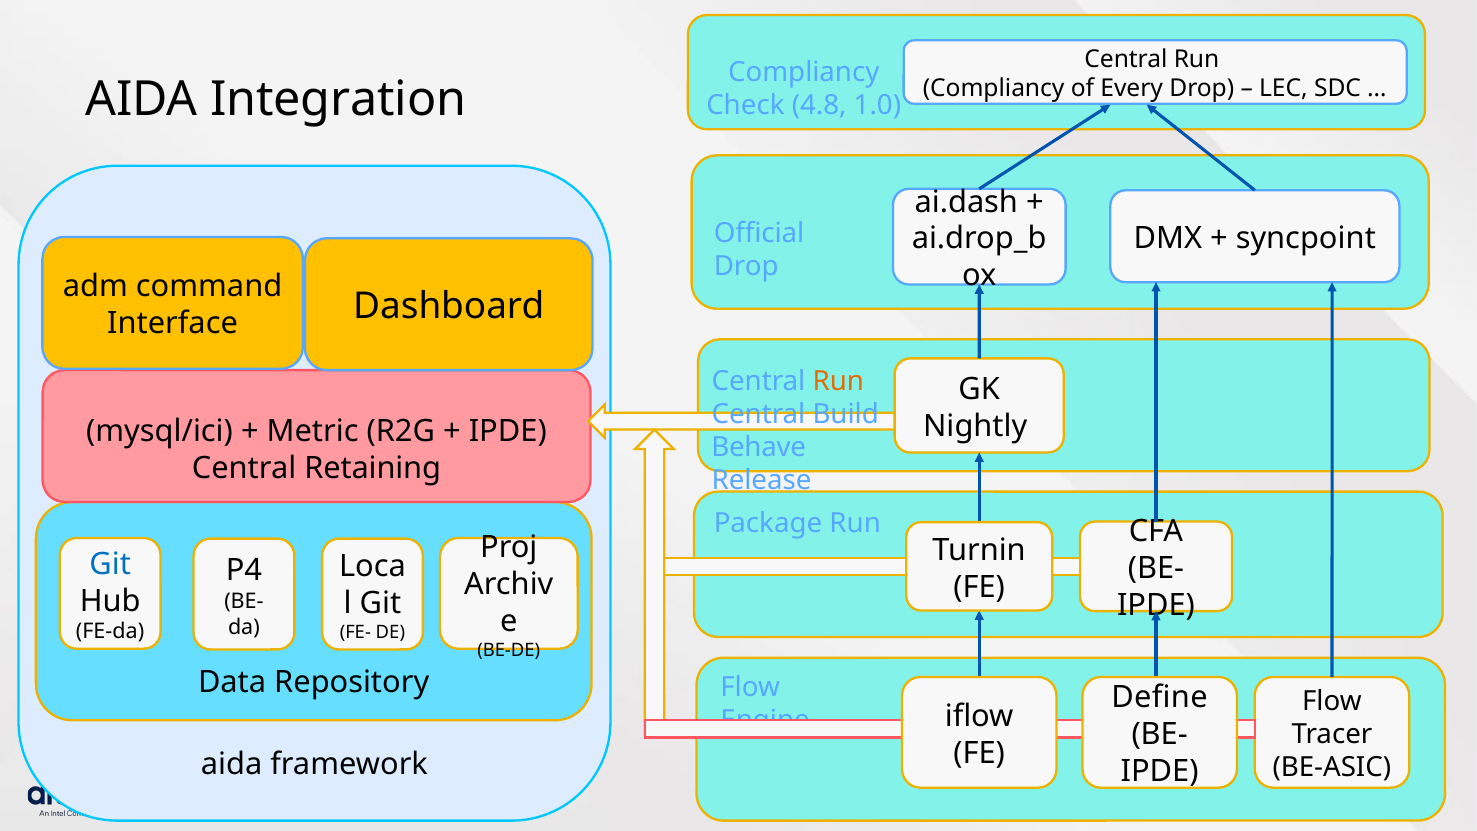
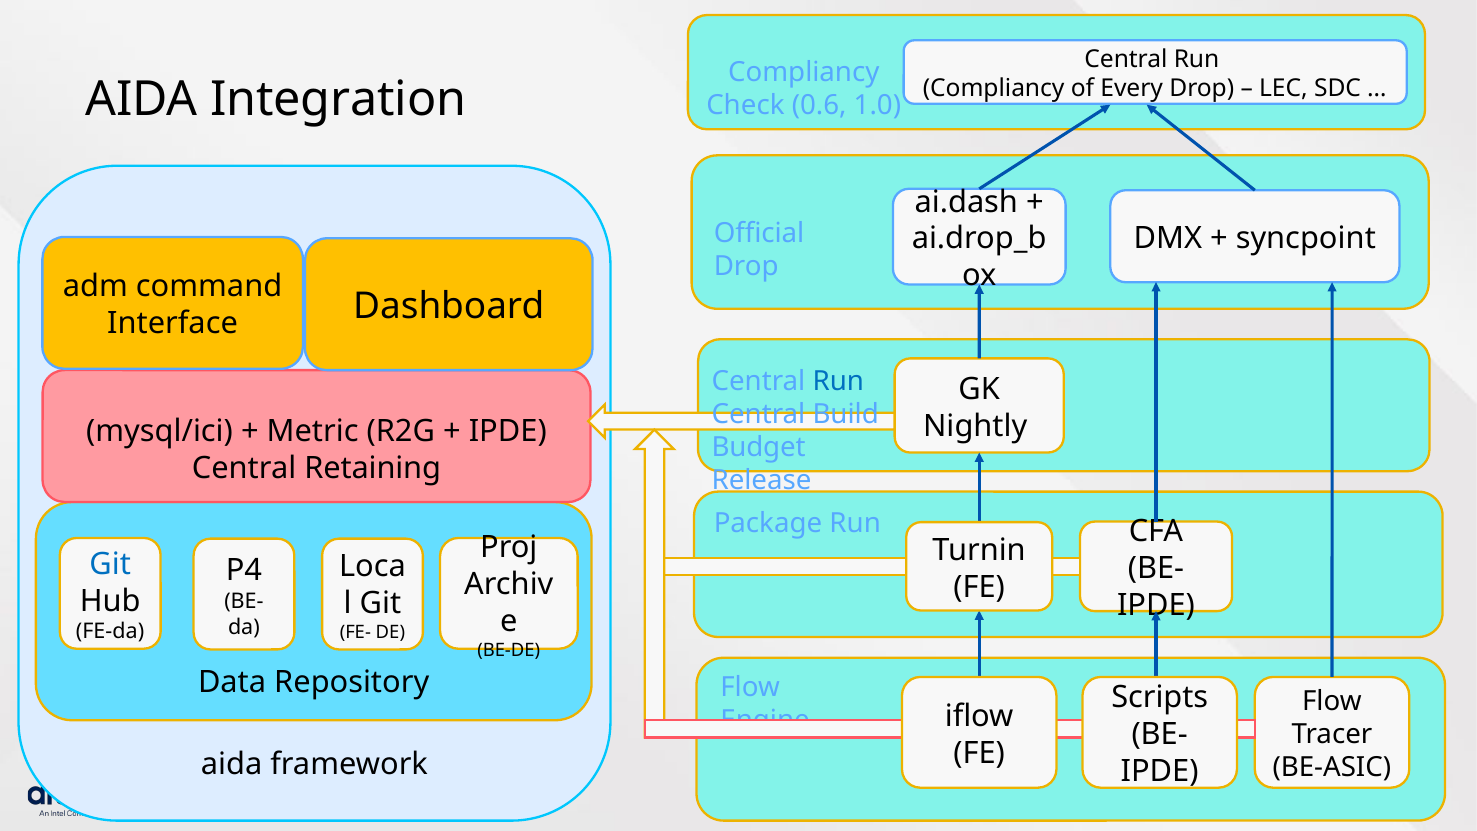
4.8: 4.8 -> 0.6 (819, 106)
Run colour: orange -> blue (838, 381)
Behave: Behave -> Budget (759, 447)
Define: Define -> Scripts (1160, 697)
